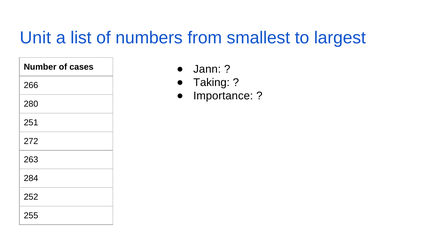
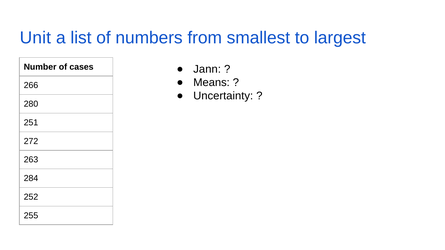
Taking: Taking -> Means (212, 83)
Importance: Importance -> Uncertainty (223, 96)
